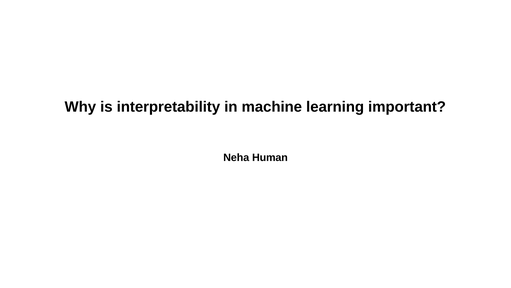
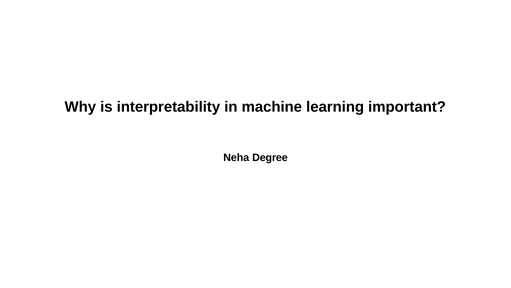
Human: Human -> Degree (270, 157)
